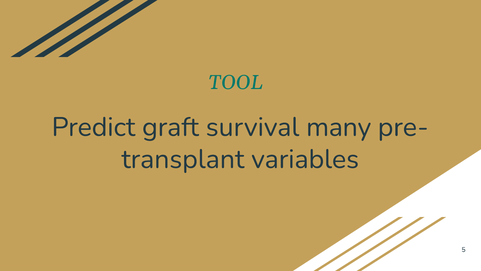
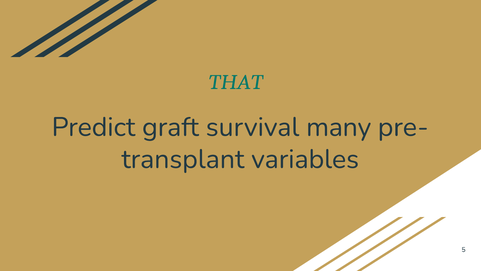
TOOL: TOOL -> THAT (236, 82)
